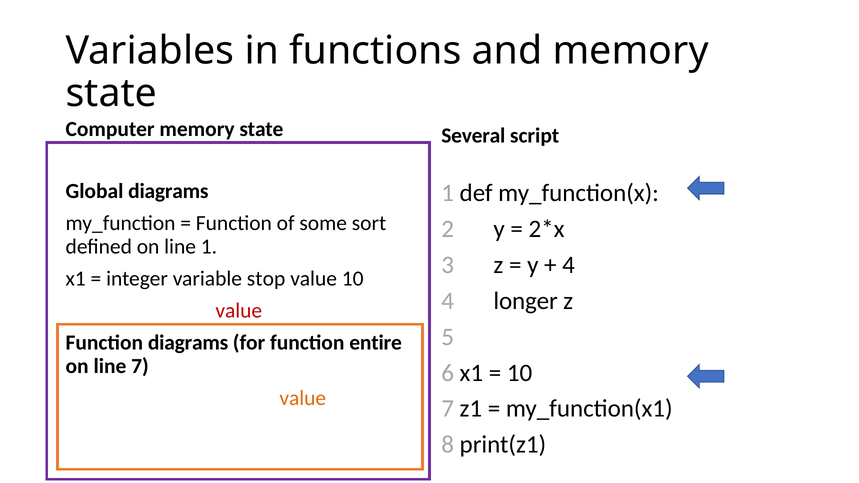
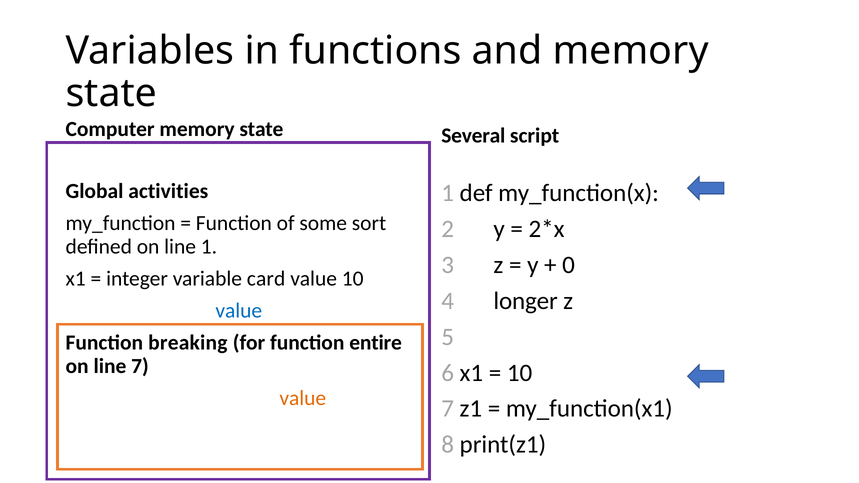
Global diagrams: diagrams -> activities (168, 191)
4: 4 -> 0 (569, 265)
stop: stop -> card (266, 279)
value colour: red -> blue (239, 311)
Function diagrams: diagrams -> breaking (188, 343)
